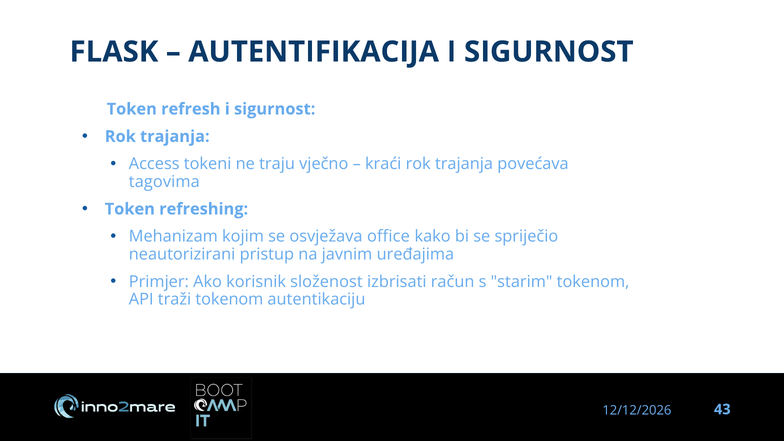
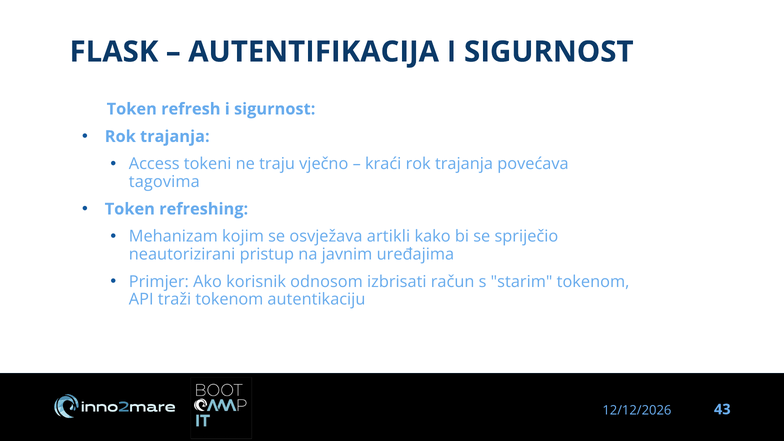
office: office -> artikli (388, 237)
složenost: složenost -> odnosom (326, 282)
